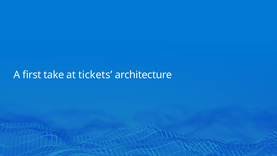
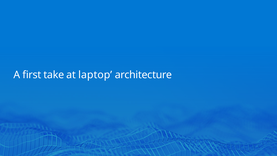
tickets: tickets -> laptop (95, 75)
